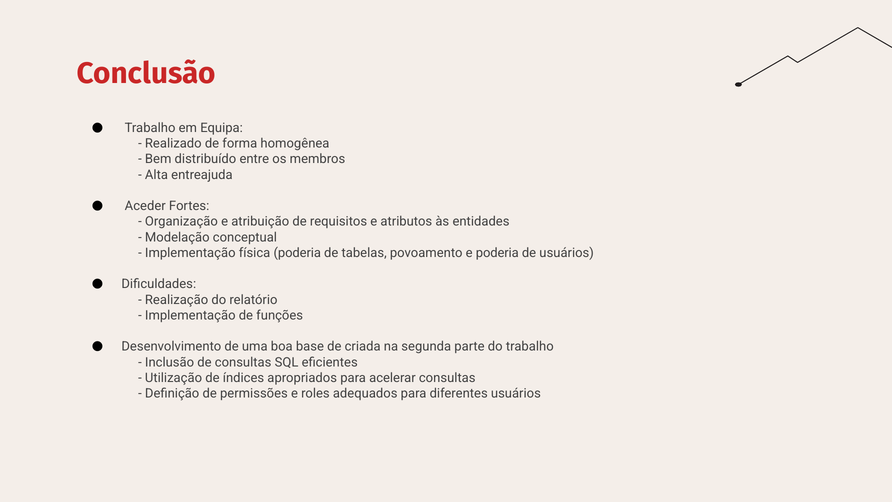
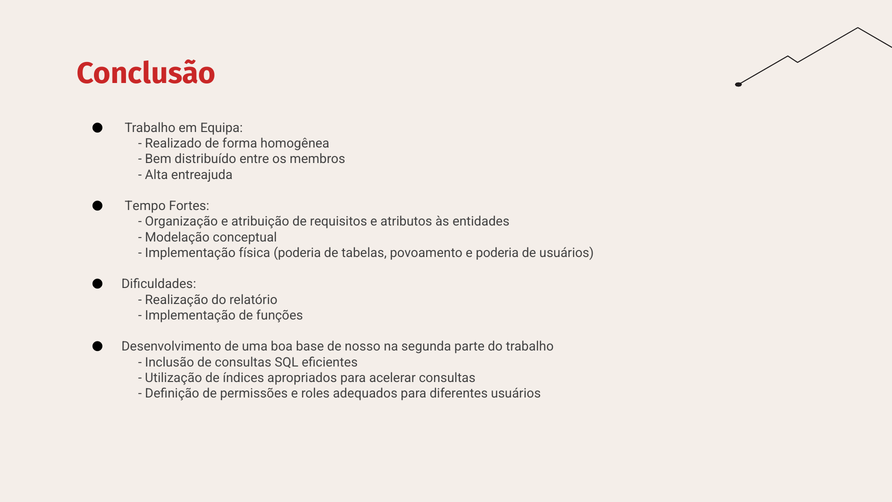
Aceder: Aceder -> Tempo (145, 206)
criada: criada -> nosso (363, 346)
